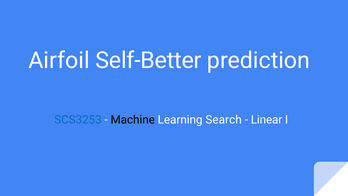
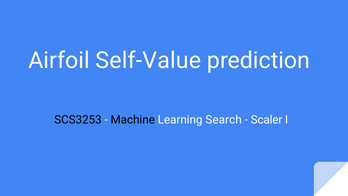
Self-Better: Self-Better -> Self-Value (148, 60)
SCS3253 colour: blue -> black (78, 120)
Linear: Linear -> Scaler (267, 120)
